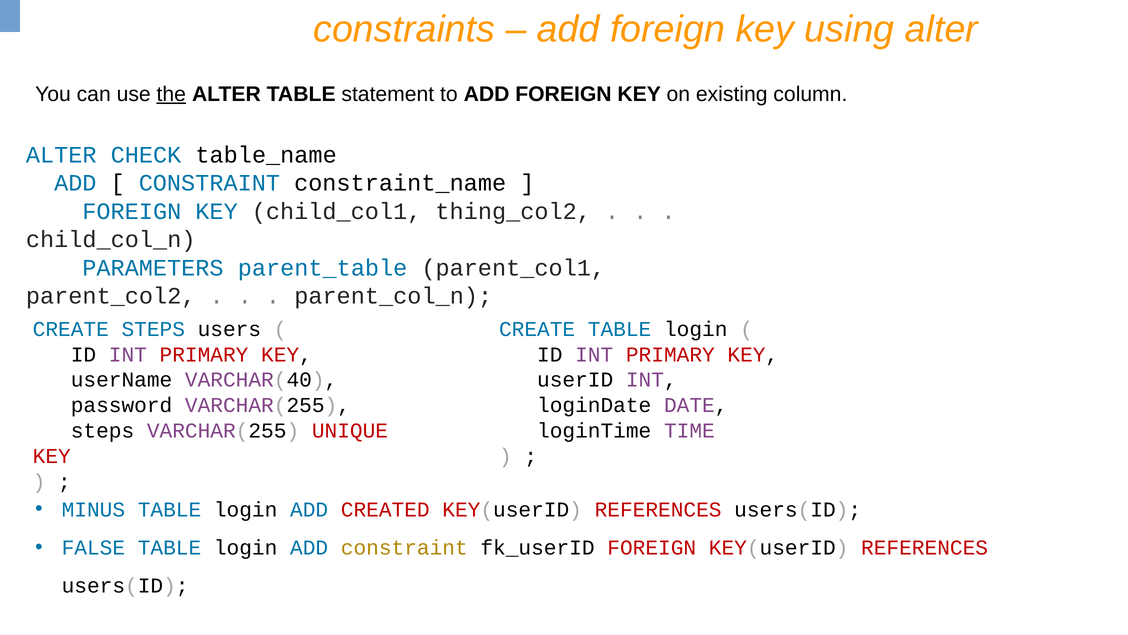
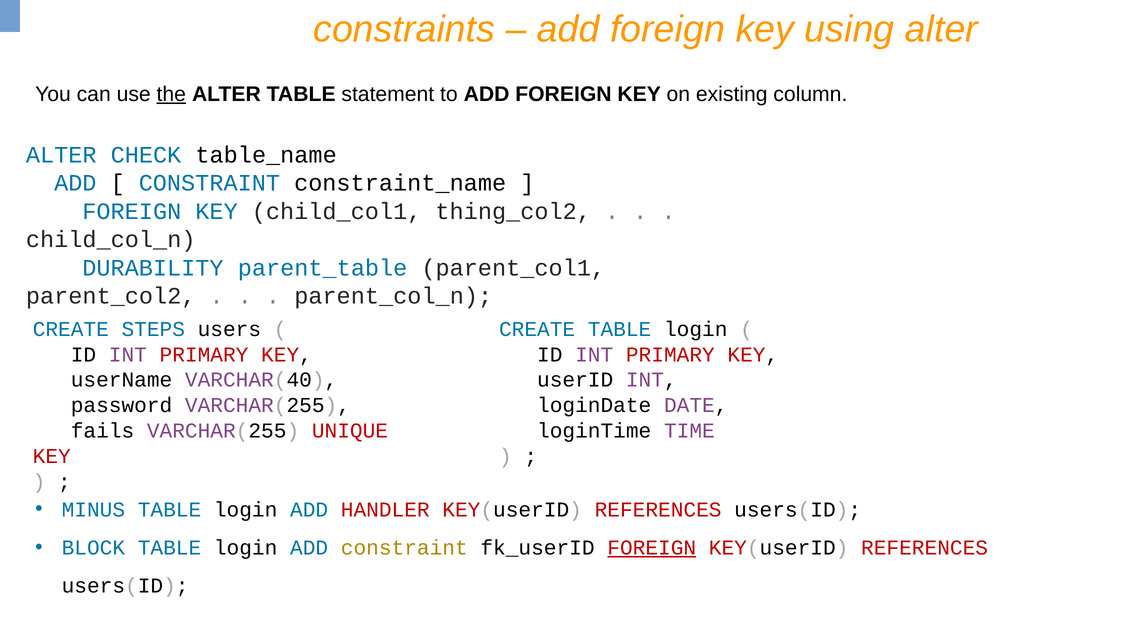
PARAMETERS: PARAMETERS -> DURABILITY (153, 268)
steps: steps -> fails (103, 430)
CREATED: CREATED -> HANDLER (385, 509)
FALSE: FALSE -> BLOCK (93, 547)
FOREIGN underline: none -> present (652, 547)
